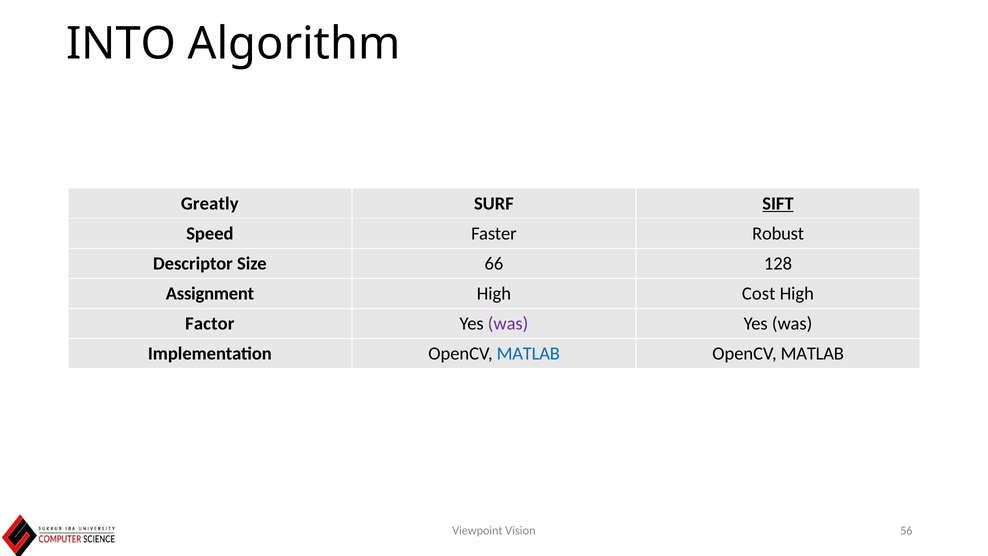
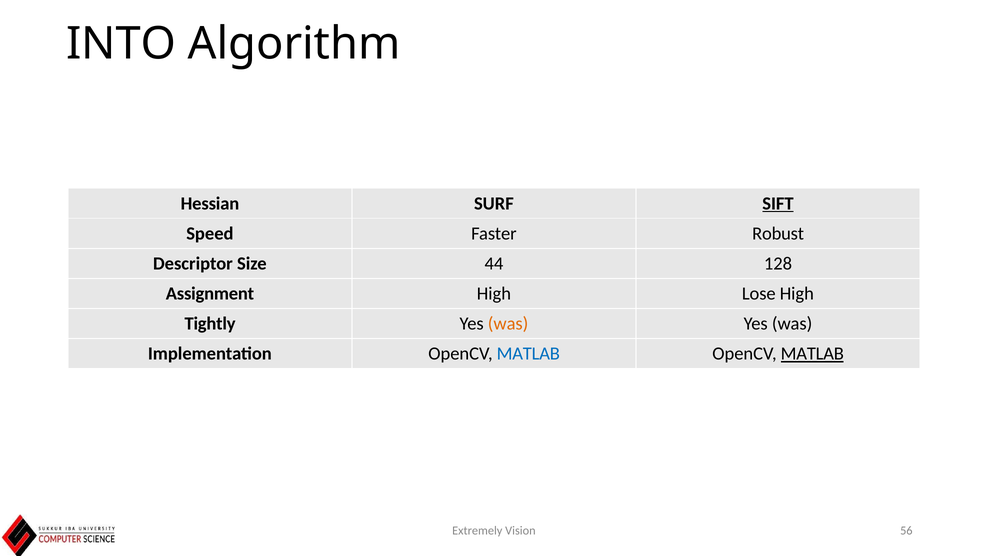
Greatly: Greatly -> Hessian (210, 203)
66: 66 -> 44 (494, 263)
Cost: Cost -> Lose (759, 293)
Factor: Factor -> Tightly (210, 324)
was colour: purple -> orange (508, 324)
MATLAB underline: none -> present (812, 354)
Viewpoint: Viewpoint -> Extremely (477, 531)
